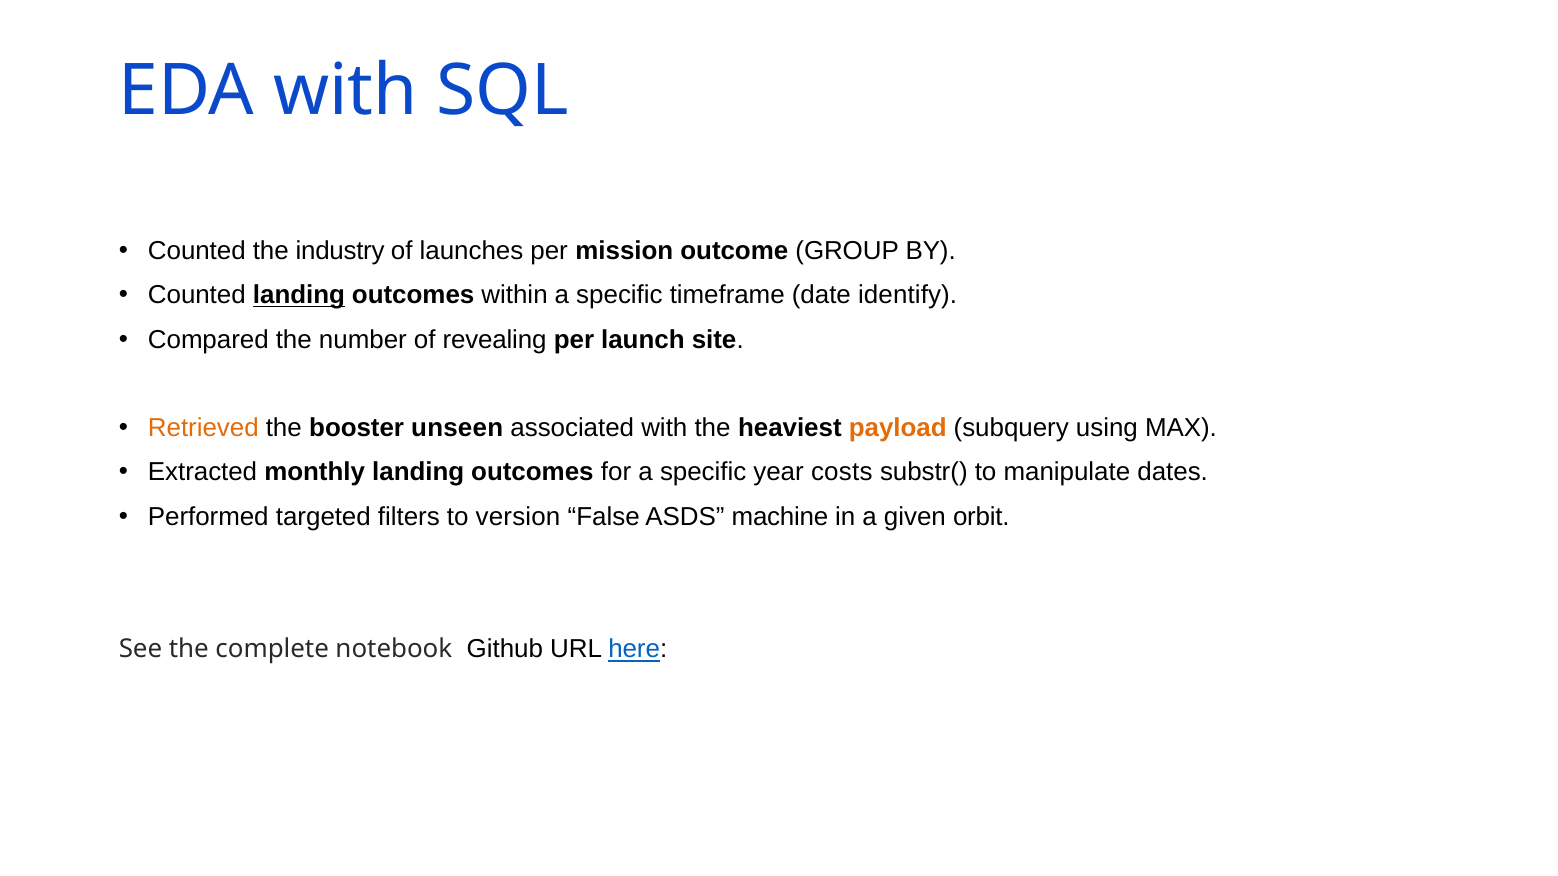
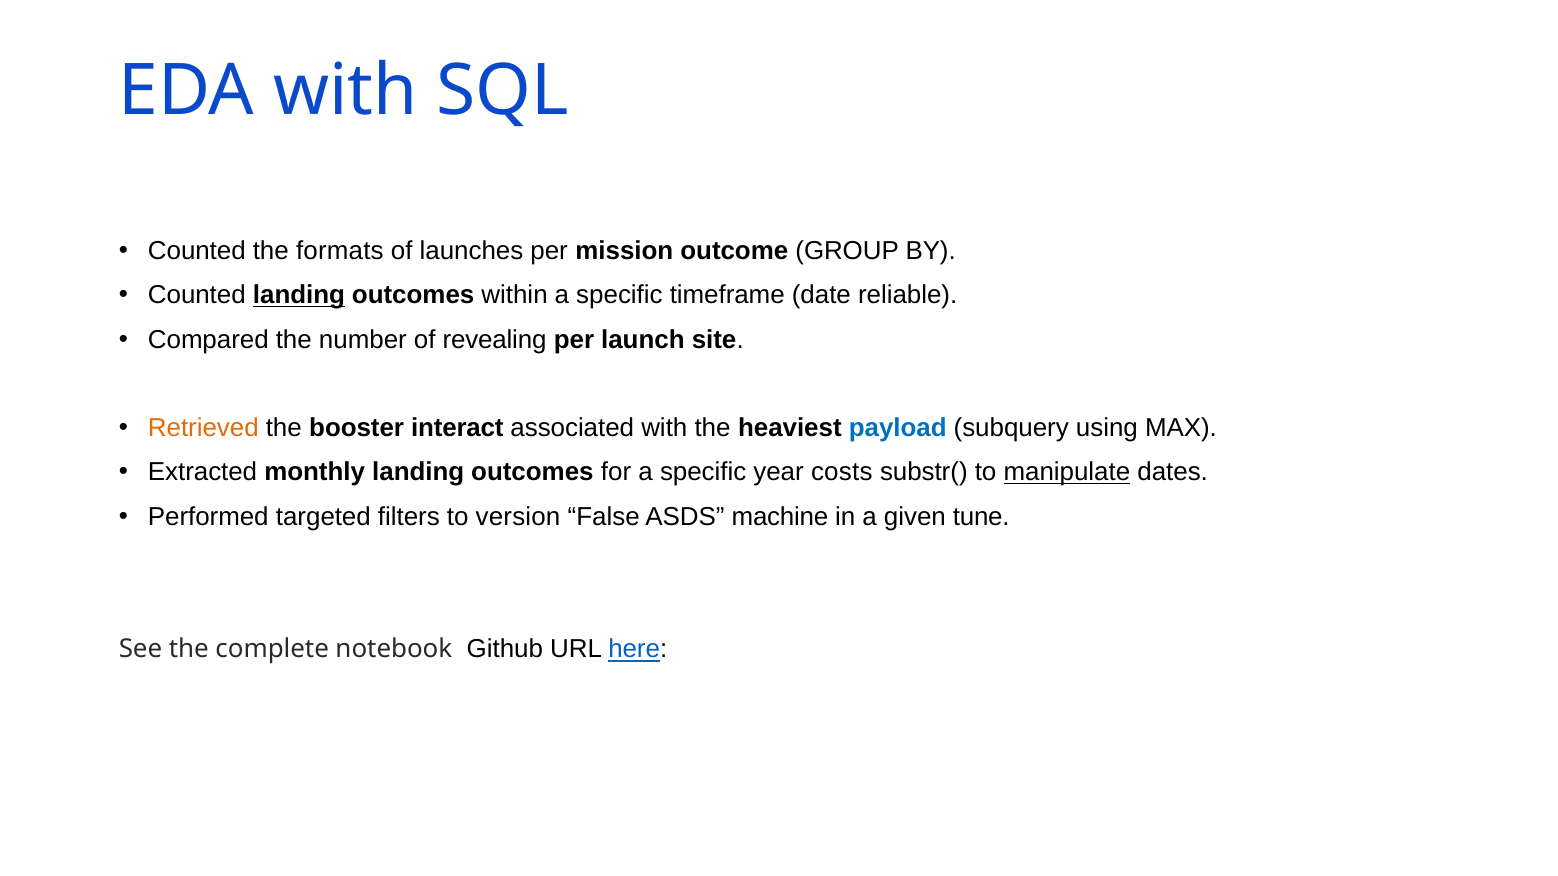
industry: industry -> formats (340, 251)
identify: identify -> reliable (908, 296)
unseen: unseen -> interact (457, 428)
payload colour: orange -> blue (898, 428)
manipulate underline: none -> present (1067, 473)
orbit: orbit -> tune (981, 517)
